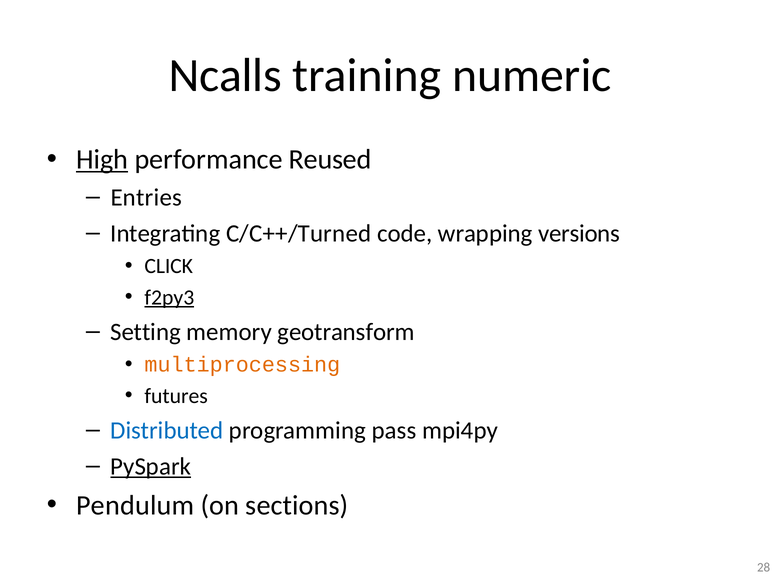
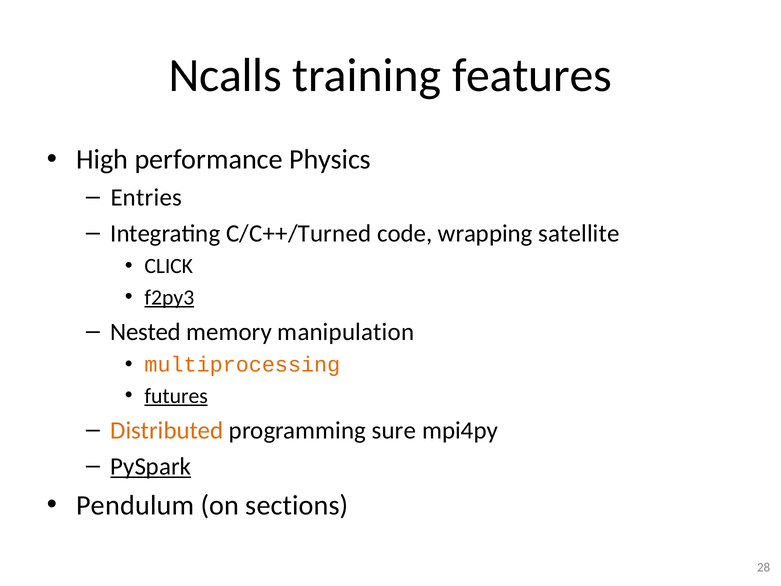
numeric: numeric -> features (532, 76)
High underline: present -> none (102, 159)
Reused: Reused -> Physics (330, 159)
versions: versions -> satellite (579, 233)
Setting: Setting -> Nested (146, 332)
geotransform: geotransform -> manipulation (346, 332)
futures underline: none -> present (176, 396)
Distributed colour: blue -> orange (167, 430)
pass: pass -> sure (394, 430)
